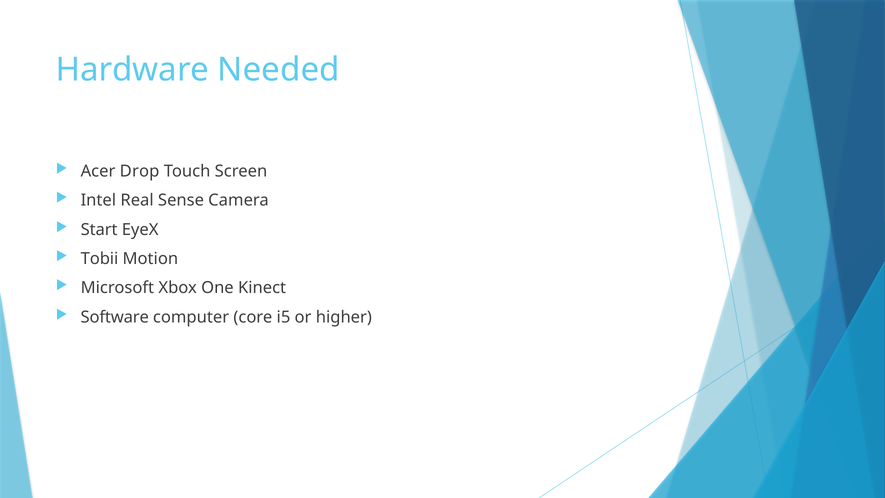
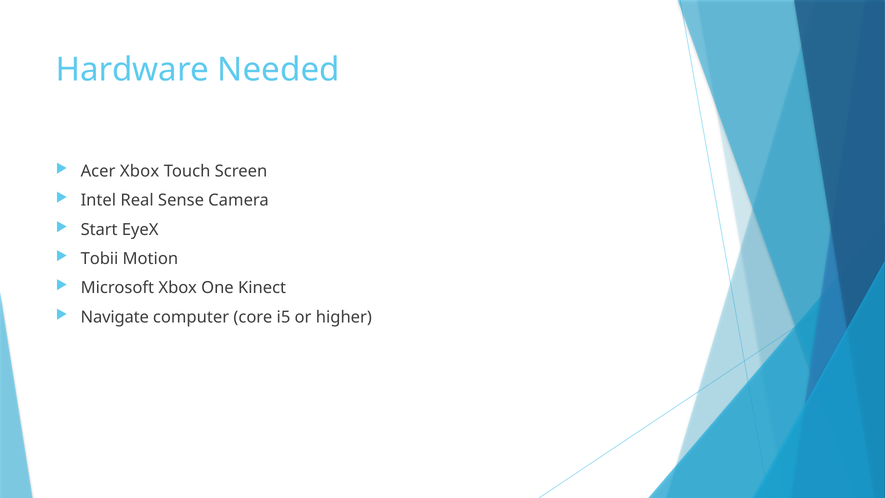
Acer Drop: Drop -> Xbox (140, 171)
Software: Software -> Navigate (115, 317)
